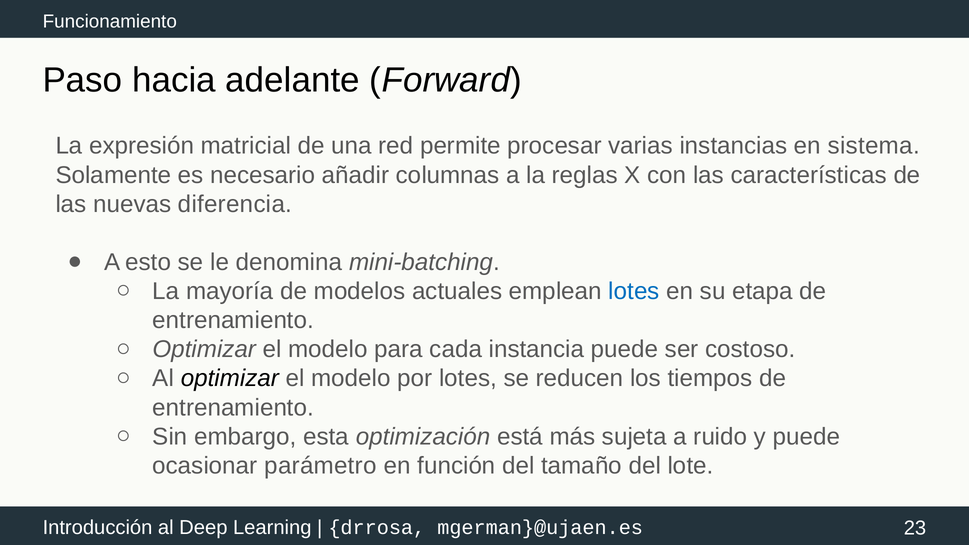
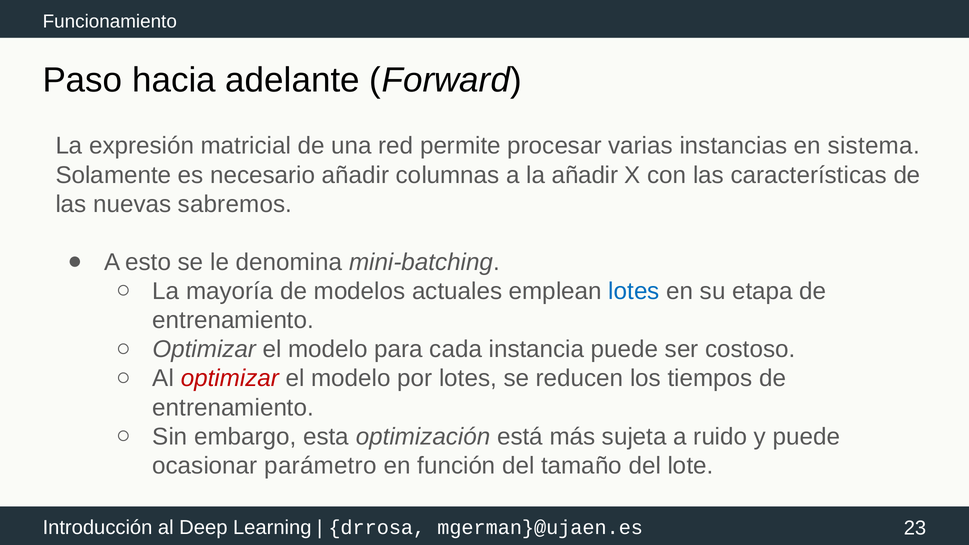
la reglas: reglas -> añadir (585, 175)
diferencia: diferencia -> sabremos (235, 204)
optimizar colour: black -> red (230, 379)
